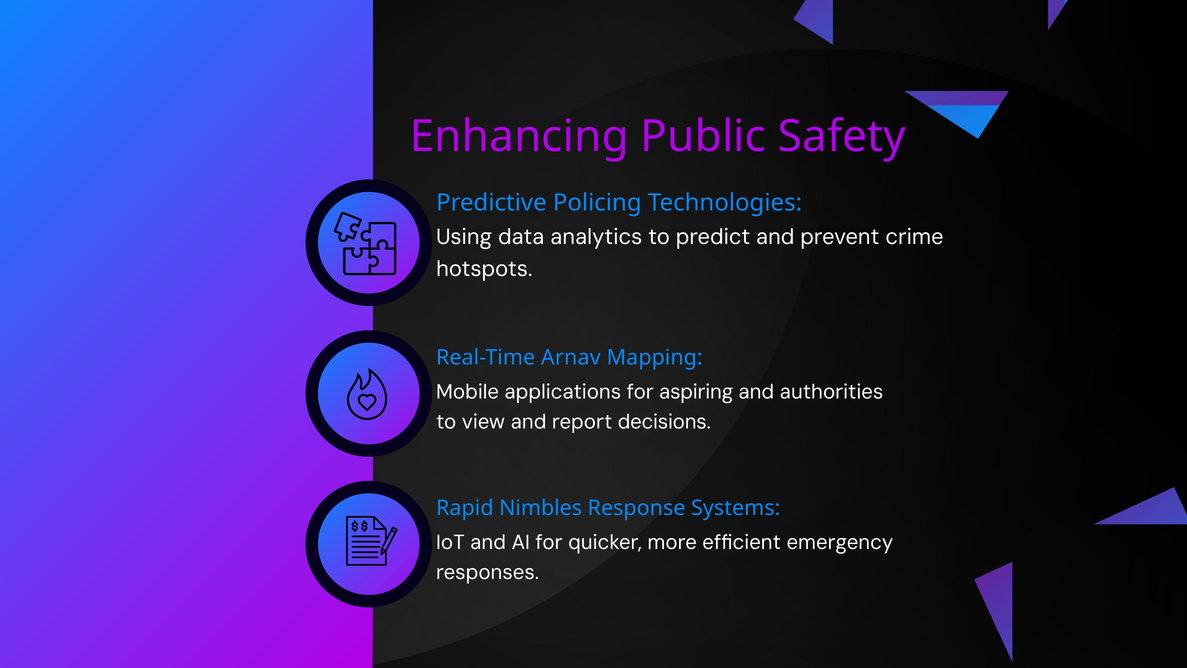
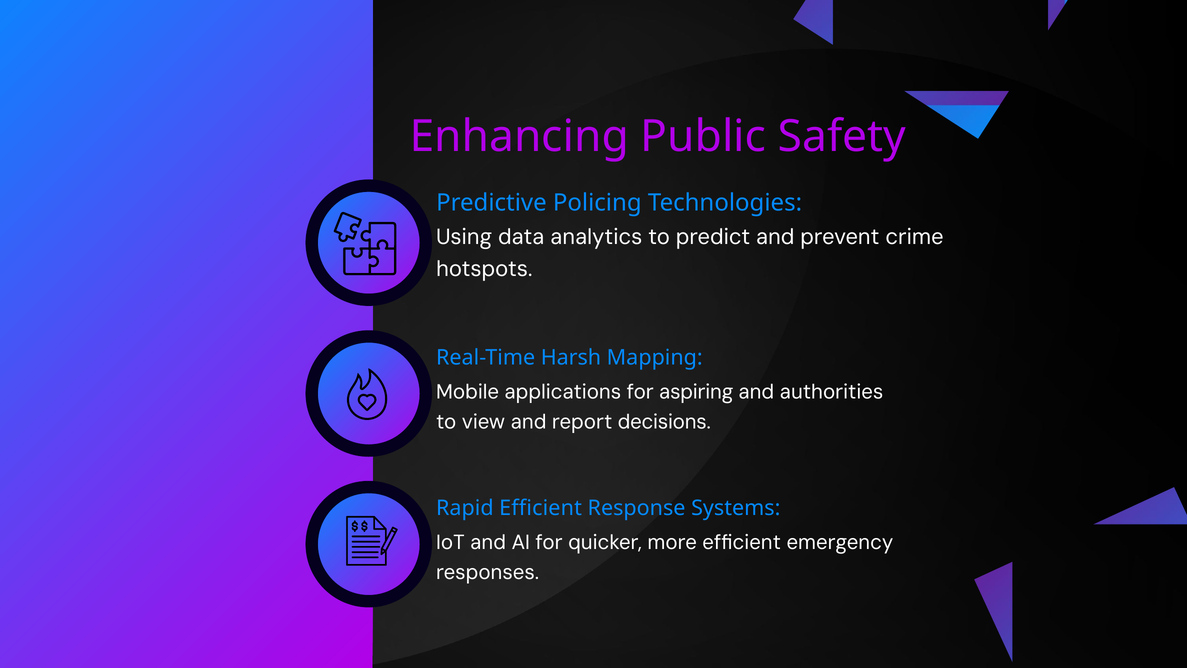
Arnav: Arnav -> Harsh (571, 357)
Rapid Nimbles: Nimbles -> Efficient (541, 508)
